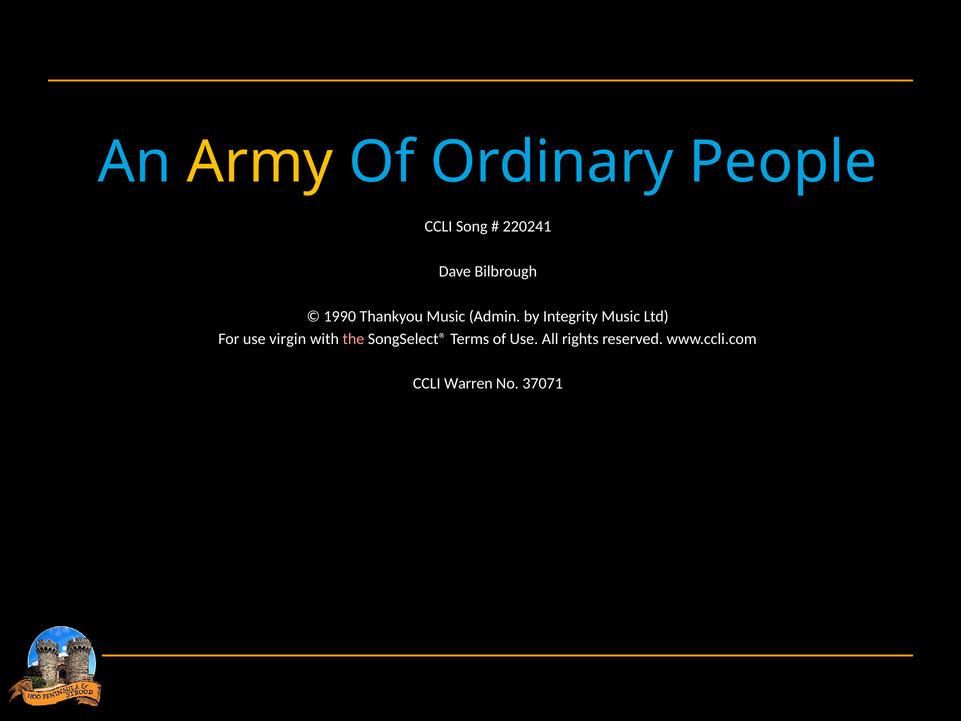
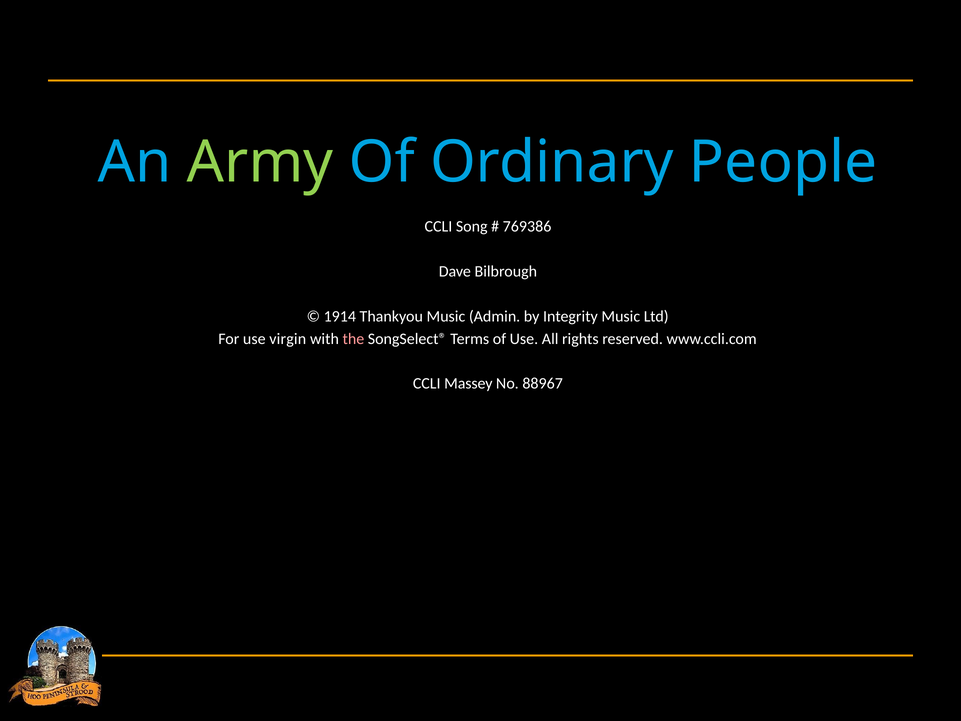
Army colour: yellow -> light green (260, 162)
220241: 220241 -> 769386 (527, 226)
1990: 1990 -> 1914 (340, 316)
Warren: Warren -> Massey (468, 384)
37071: 37071 -> 88967 (543, 384)
